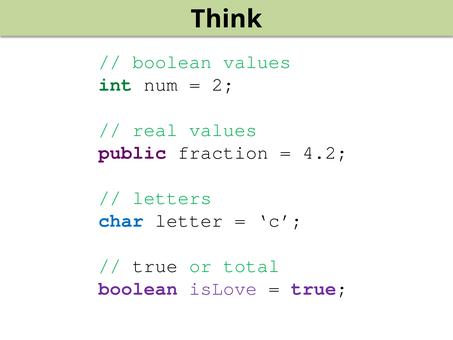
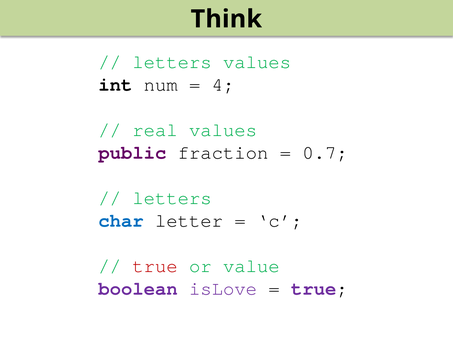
boolean: boolean -> letters (172, 62)
int colour: green -> black (116, 85)
2: 2 -> 4 (223, 85)
4.2: 4.2 -> 0.7 (325, 153)
true colour: black -> red (155, 266)
total: total -> value (251, 266)
